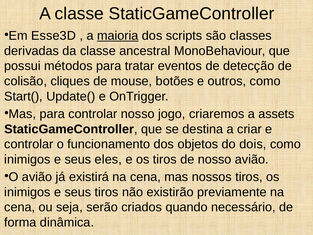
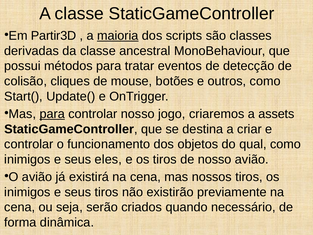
Esse3D: Esse3D -> Partir3D (54, 36)
para underline: none -> present (52, 114)
dois: dois -> qual (253, 144)
